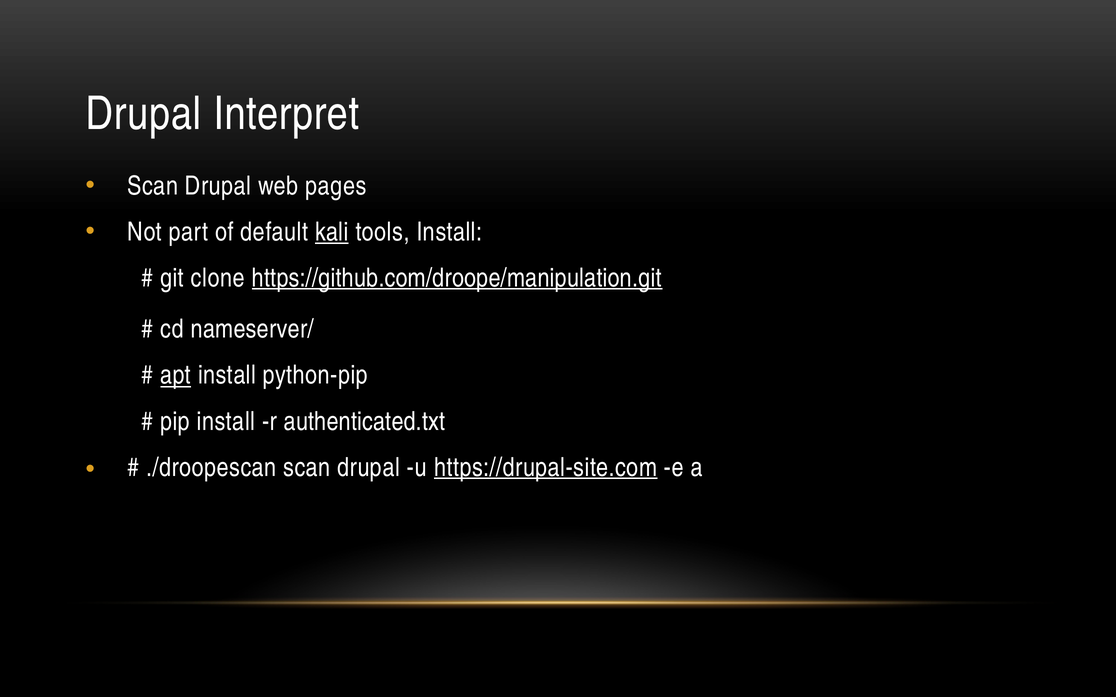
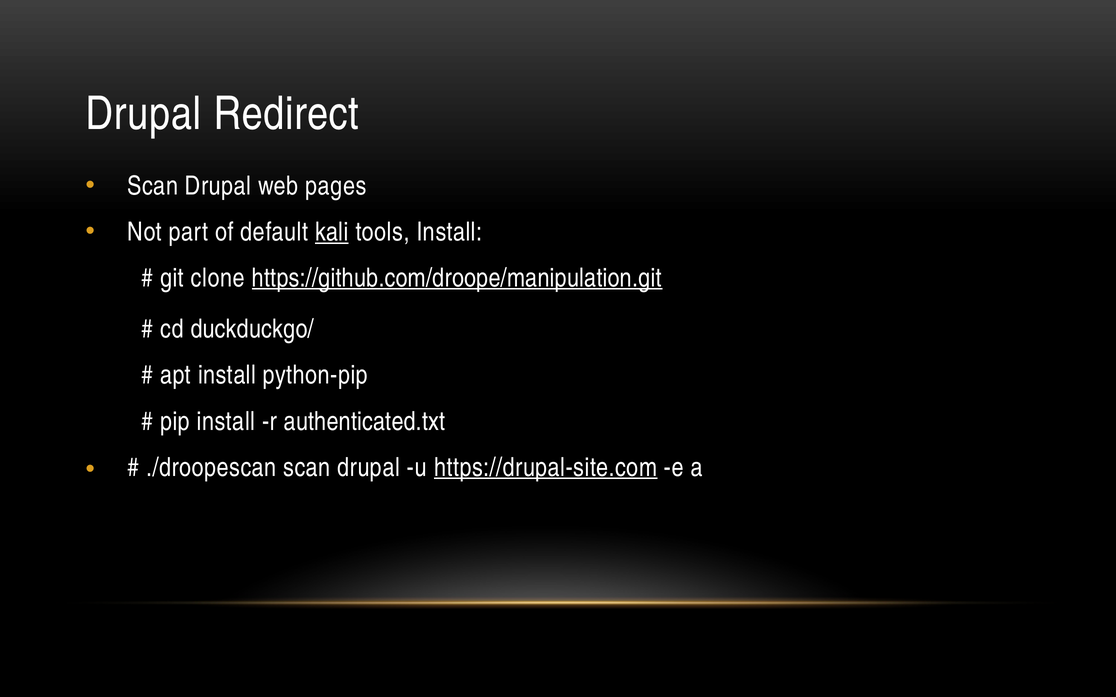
Interpret: Interpret -> Redirect (286, 114)
nameserver/: nameserver/ -> duckduckgo/ (252, 329)
apt underline: present -> none (176, 376)
